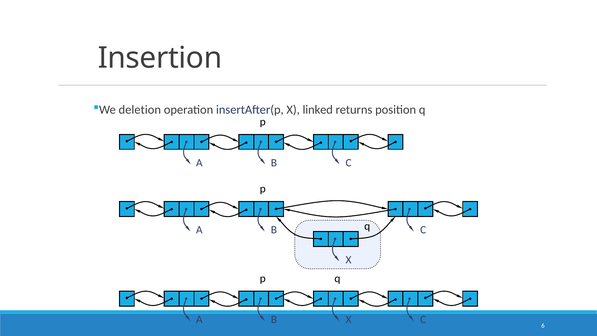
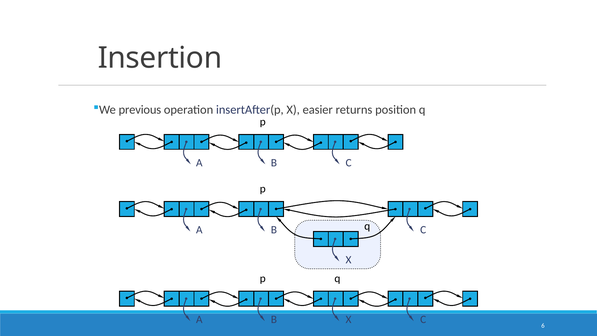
deletion: deletion -> previous (140, 110)
linked: linked -> easier (318, 110)
